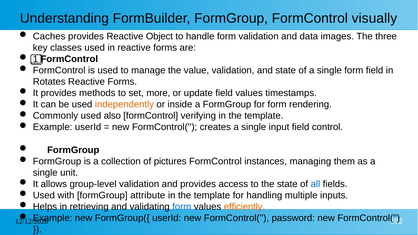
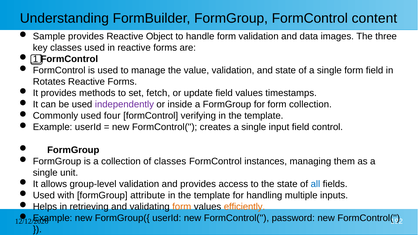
visually: visually -> content (374, 18)
Caches: Caches -> Sample (49, 36)
more: more -> fetch (158, 93)
independently colour: orange -> purple (124, 104)
form rendering: rendering -> collection (310, 104)
also: also -> four (112, 116)
of pictures: pictures -> classes (170, 161)
form colour: blue -> orange (182, 207)
